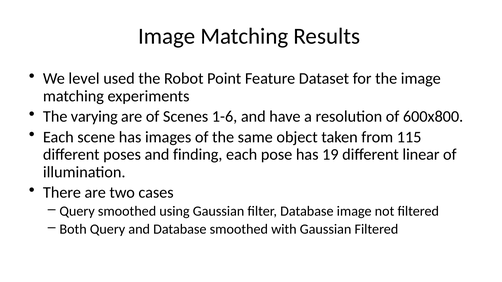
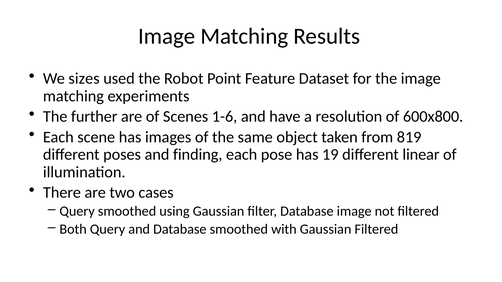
level: level -> sizes (84, 79)
varying: varying -> further (94, 117)
115: 115 -> 819 (409, 137)
